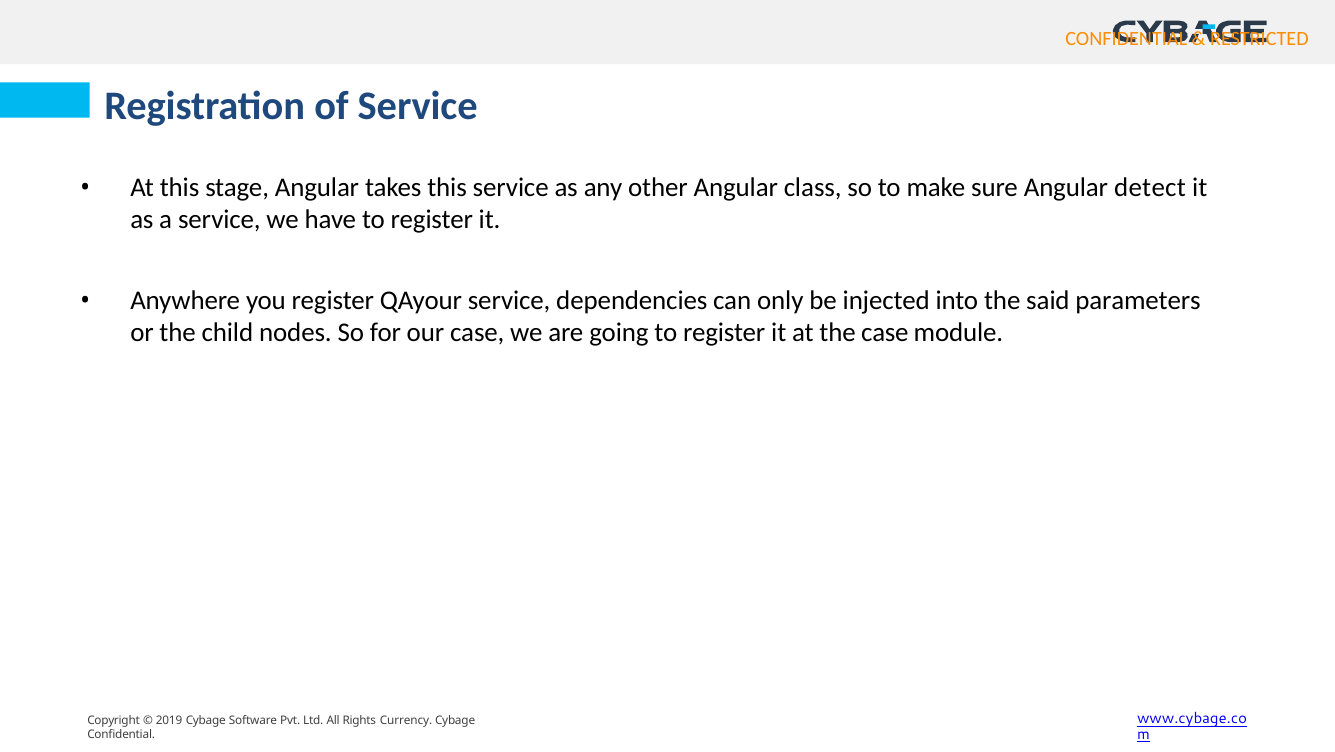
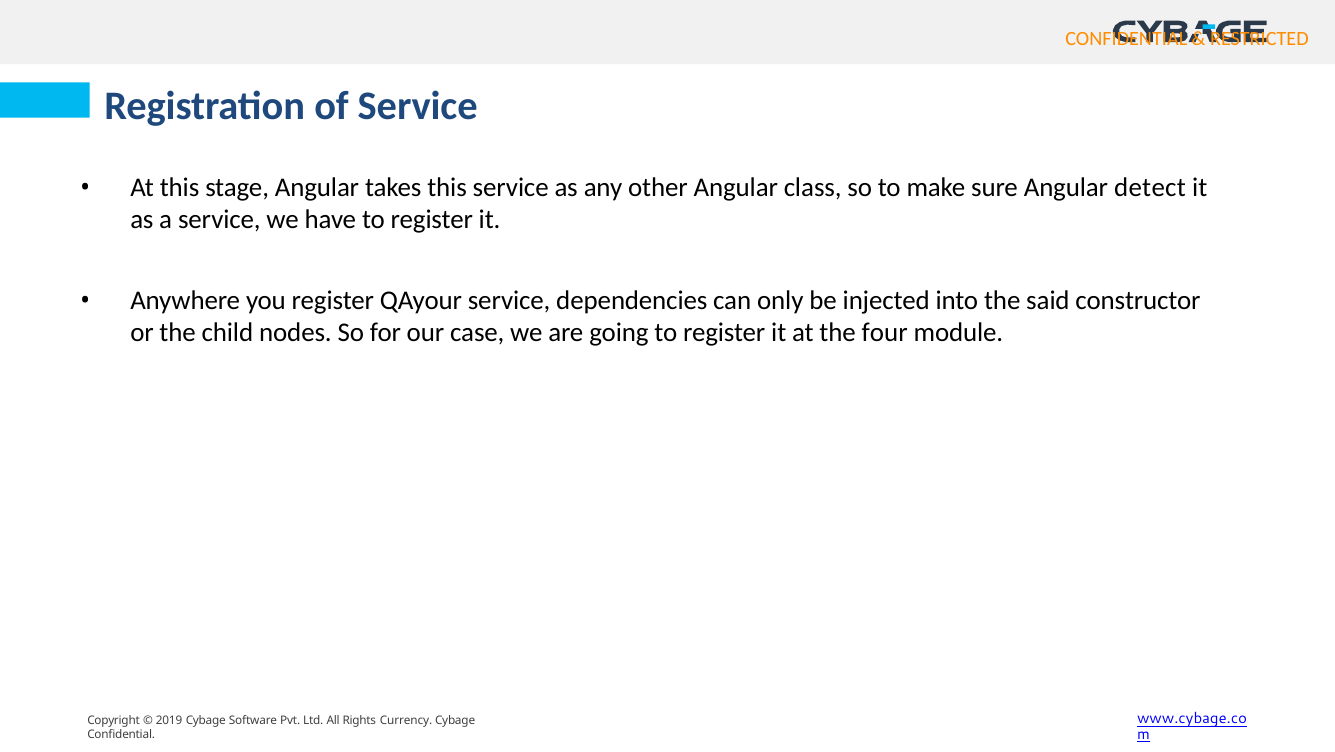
parameters: parameters -> constructor (1138, 301)
the case: case -> four (885, 333)
